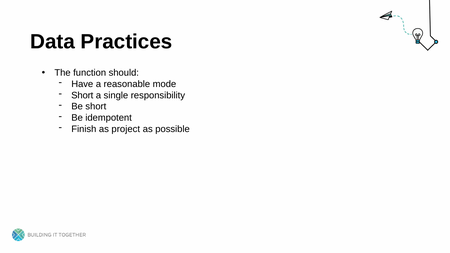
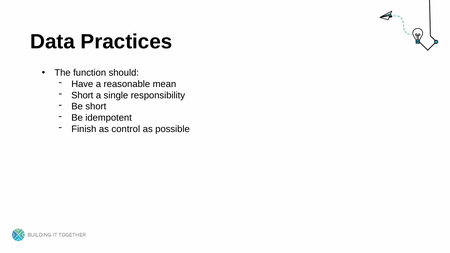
mode: mode -> mean (164, 84)
project: project -> control (126, 129)
